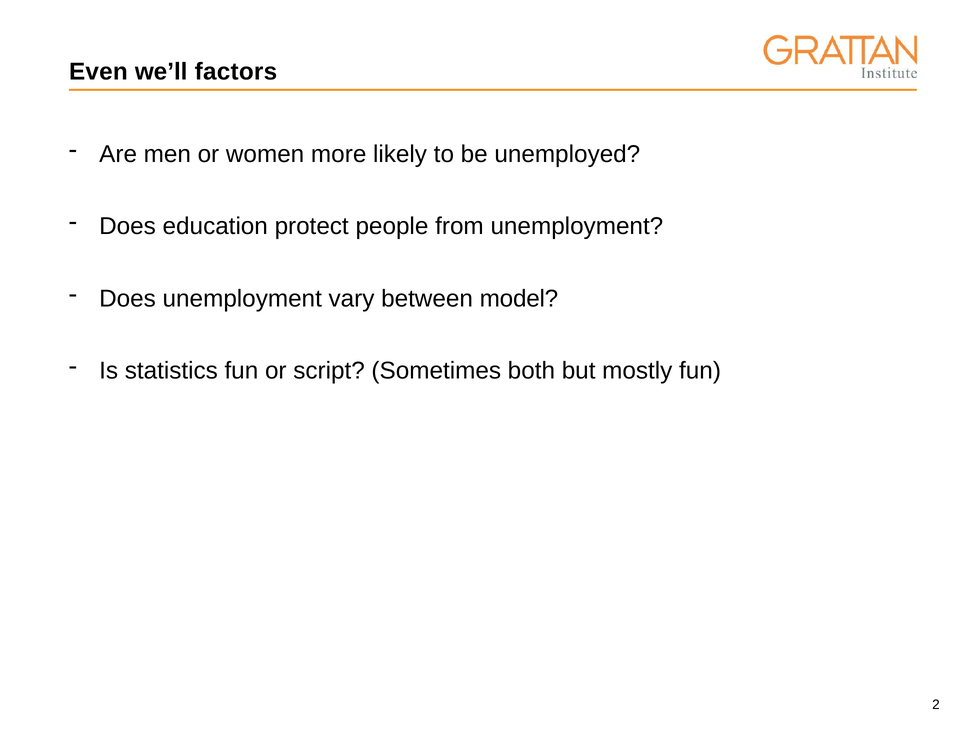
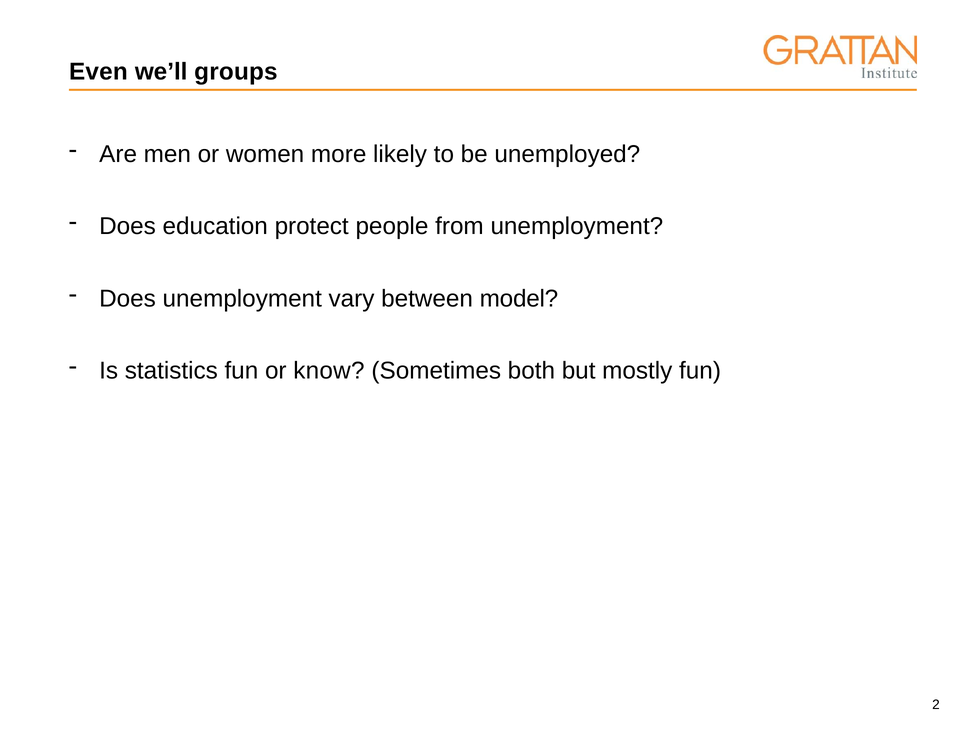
factors: factors -> groups (236, 72)
script: script -> know (329, 371)
